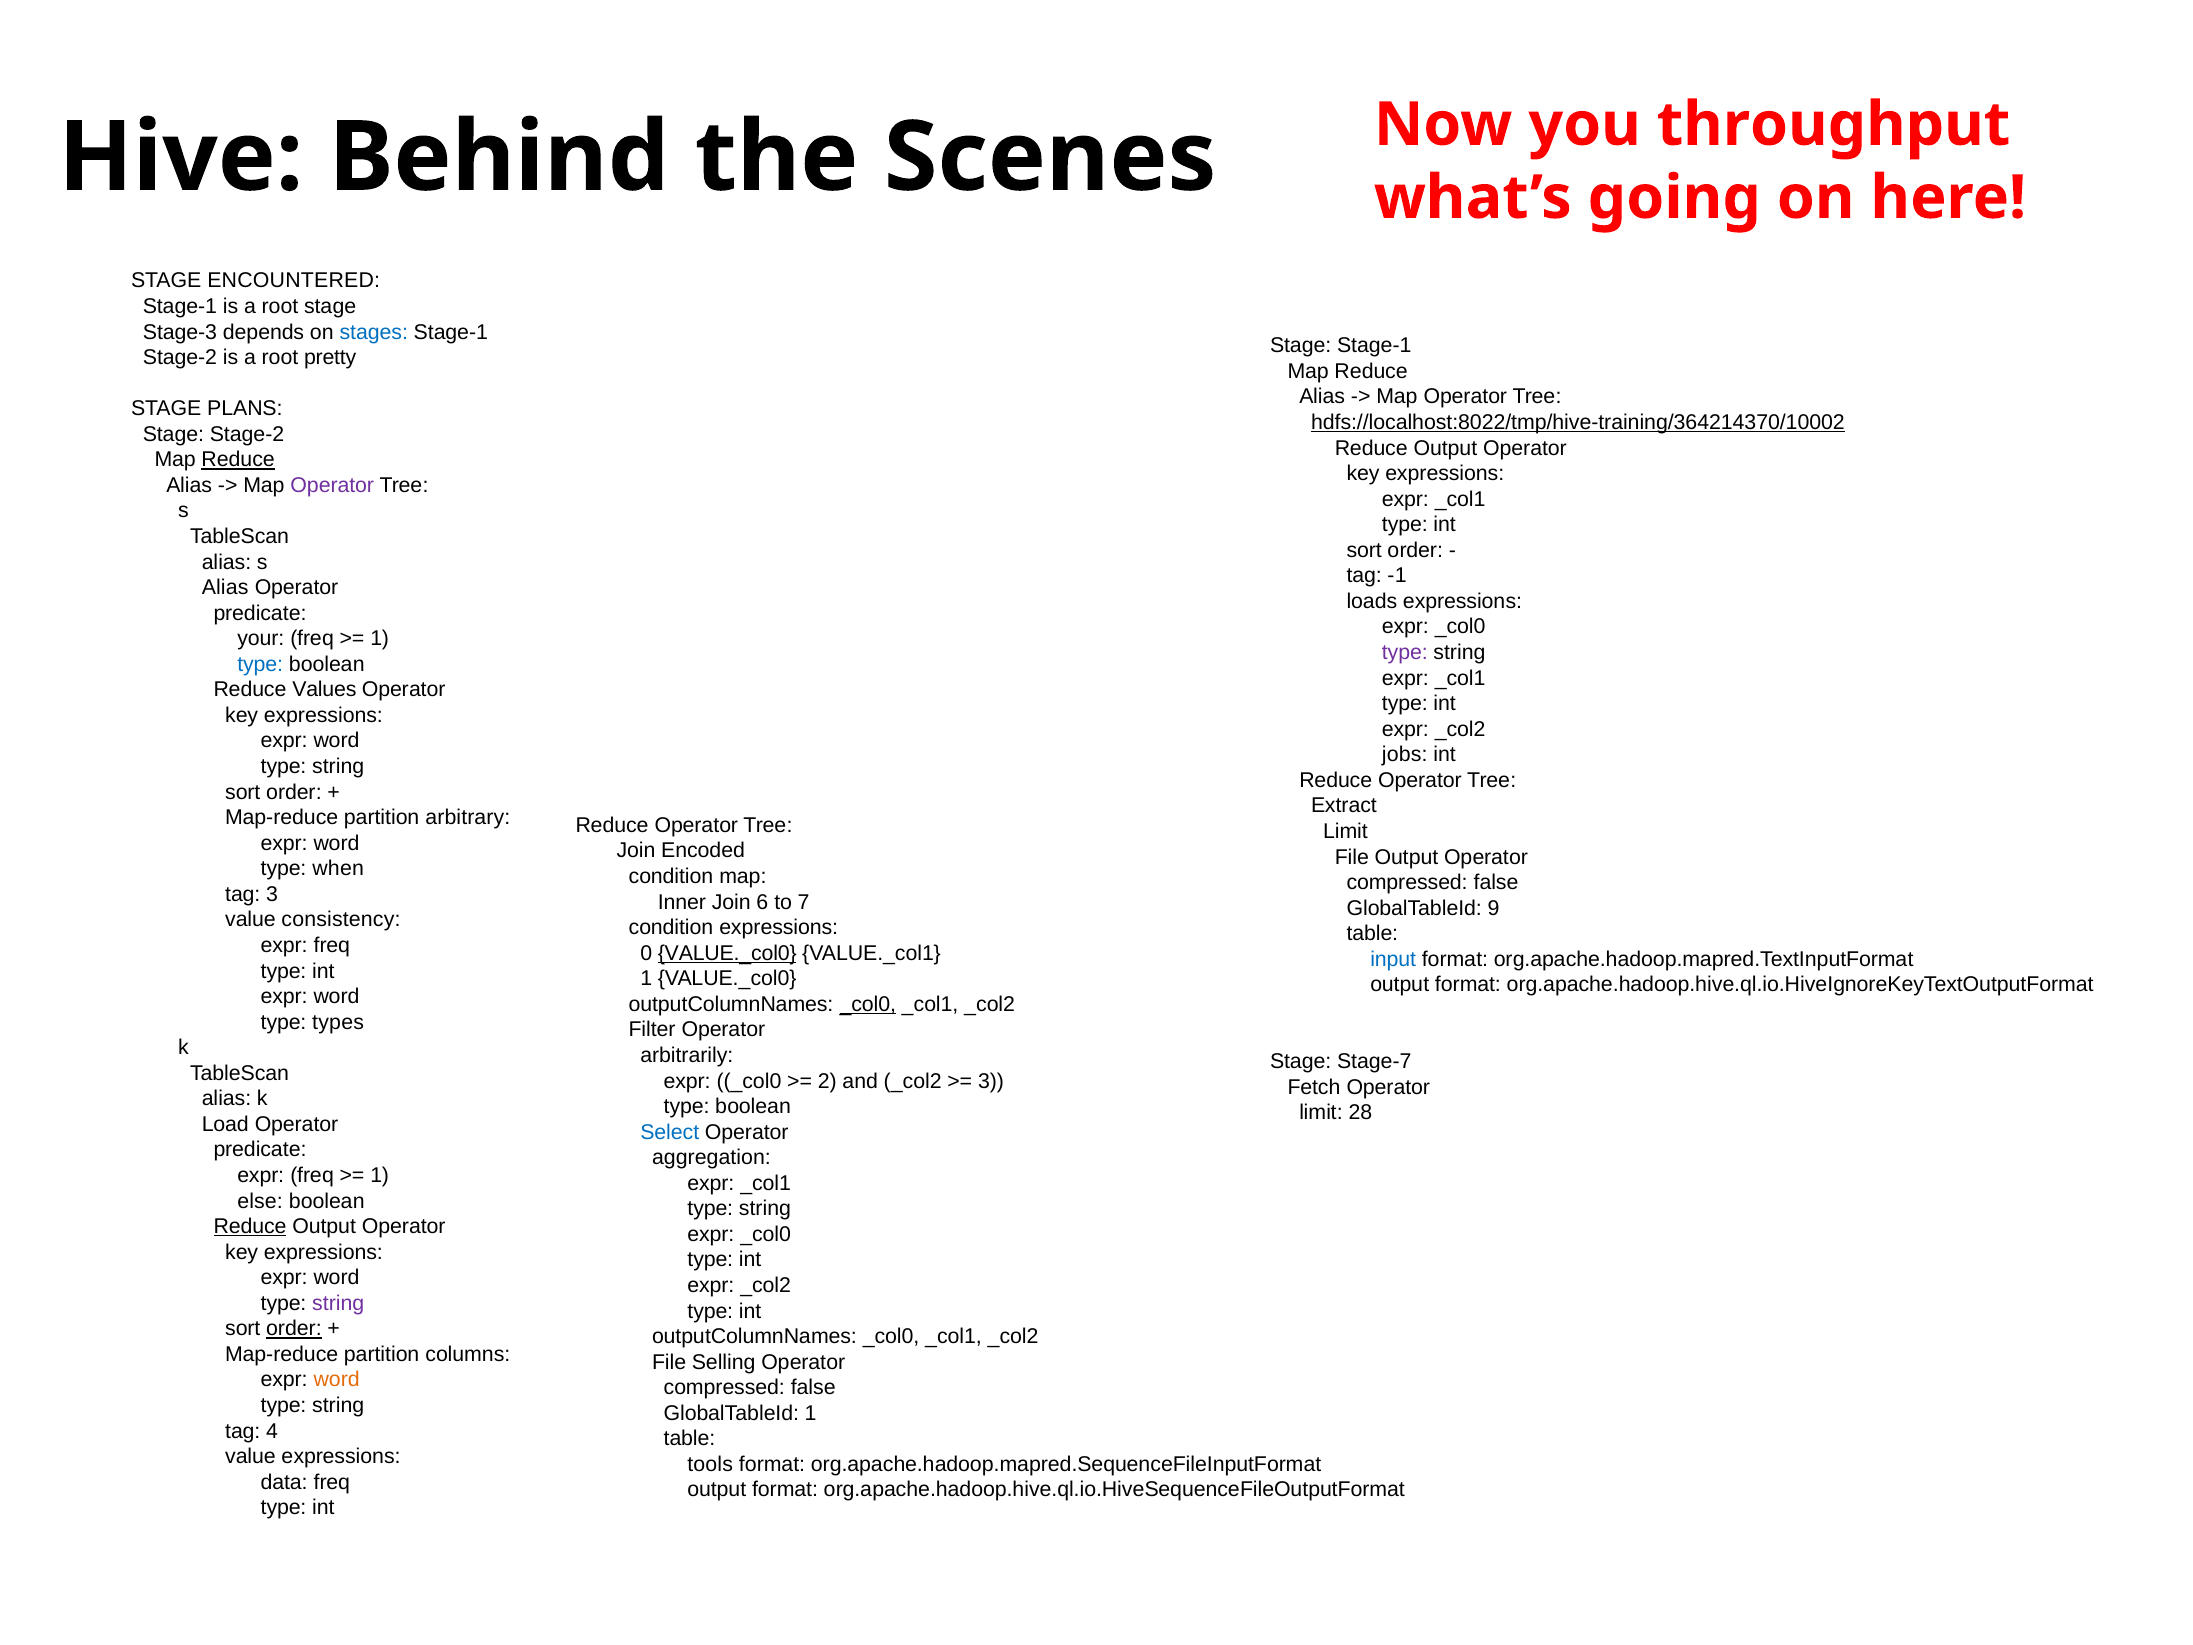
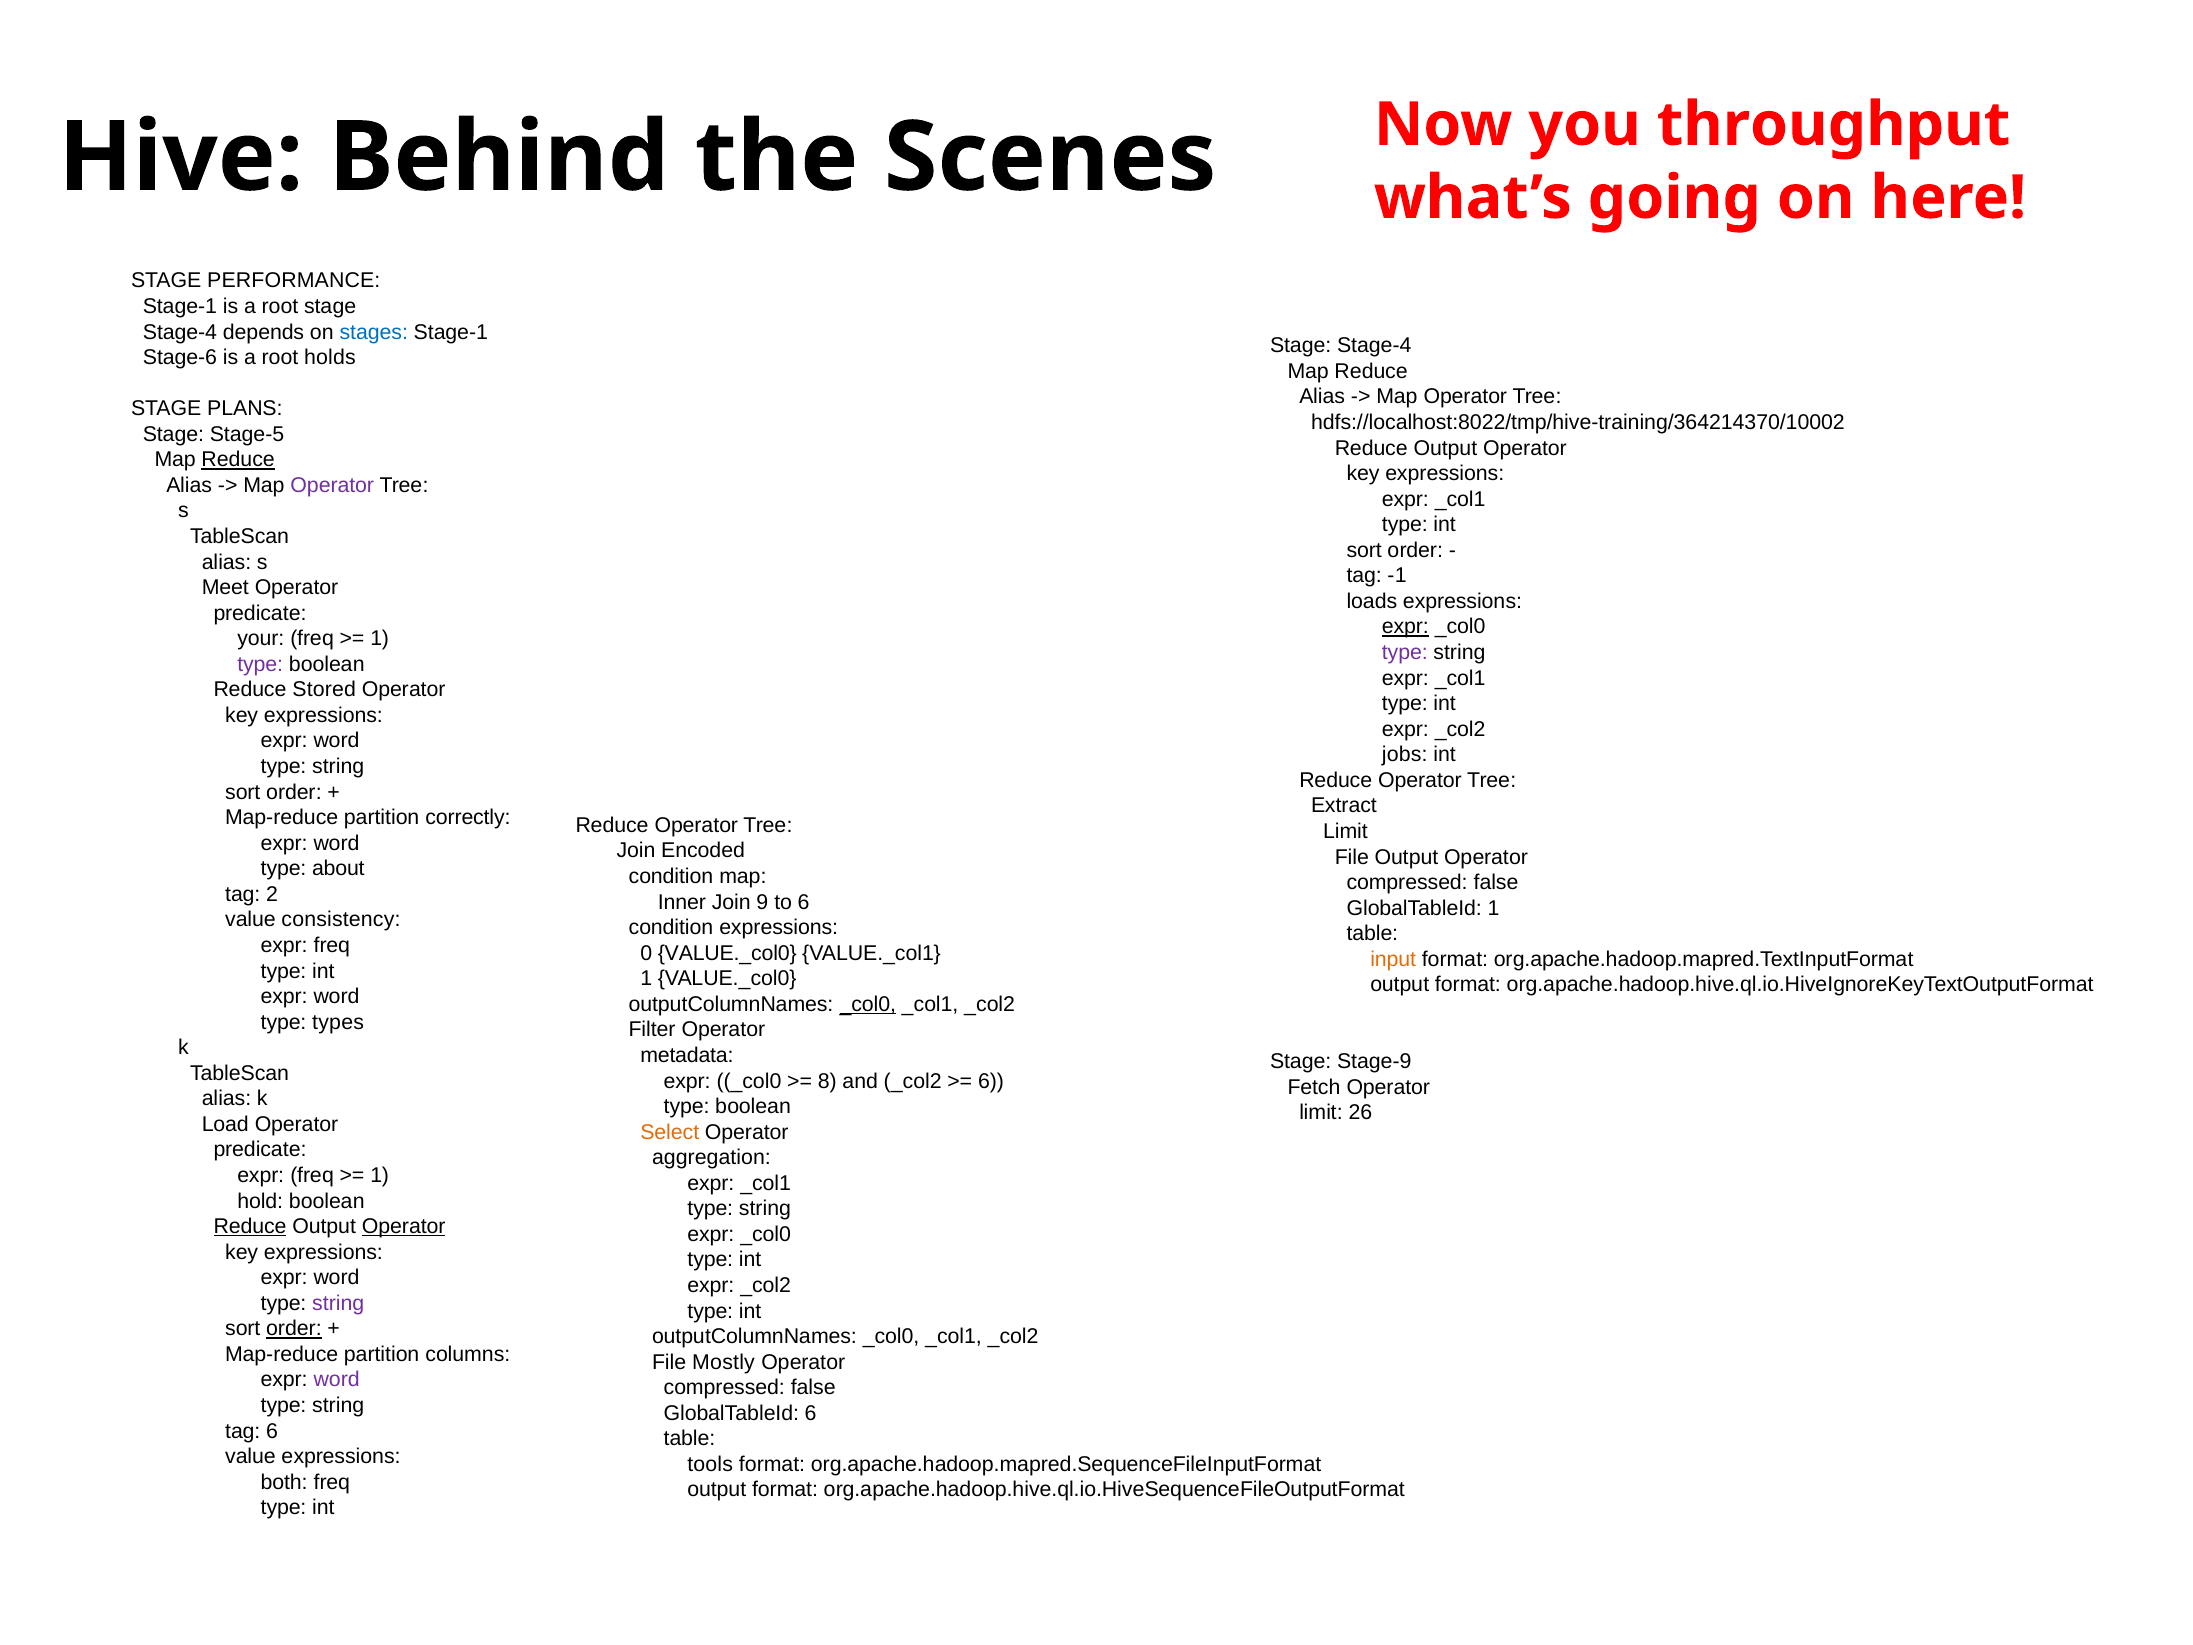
ENCOUNTERED: ENCOUNTERED -> PERFORMANCE (294, 281)
Stage-3: Stage-3 -> Stage-4 (180, 332)
Stage-1: Stage-1 -> Stage-4 (1374, 346)
Stage-2: Stage-2 -> Stage-6 (180, 357)
pretty: pretty -> holds (330, 357)
hdfs://localhost:8022/tmp/hive-training/364214370/10002 underline: present -> none (1578, 422)
Stage Stage-2: Stage-2 -> Stage-5 (247, 434)
Alias: Alias -> Meet (225, 587)
expr underline: none -> present (1405, 627)
type colour: blue -> purple (260, 664)
Values: Values -> Stored (324, 690)
arbitrary: arbitrary -> correctly (468, 817)
when: when -> about (338, 869)
tag 3: 3 -> 2 (272, 894)
6: 6 -> 9 (762, 902)
to 7: 7 -> 6 (804, 902)
GlobalTableId 9: 9 -> 1 (1494, 908)
VALUE._col0 underline: present -> none (727, 953)
input colour: blue -> orange (1393, 959)
arbitrarily: arbitrarily -> metadata (687, 1055)
Stage-7: Stage-7 -> Stage-9 (1374, 1061)
2: 2 -> 8 (827, 1081)
3: 3 -> 6 (991, 1081)
28: 28 -> 26 (1360, 1112)
Select colour: blue -> orange (670, 1132)
else: else -> hold (260, 1201)
Operator underline: none -> present (404, 1226)
Selling: Selling -> Mostly (724, 1362)
word colour: orange -> purple (337, 1380)
GlobalTableId 1: 1 -> 6 (811, 1413)
tag 4: 4 -> 6 (272, 1431)
data: data -> both (284, 1482)
